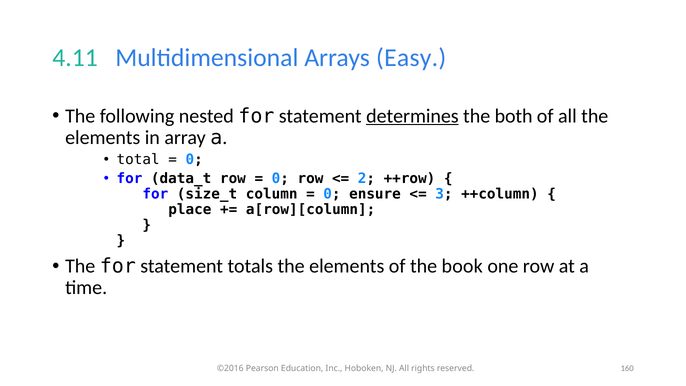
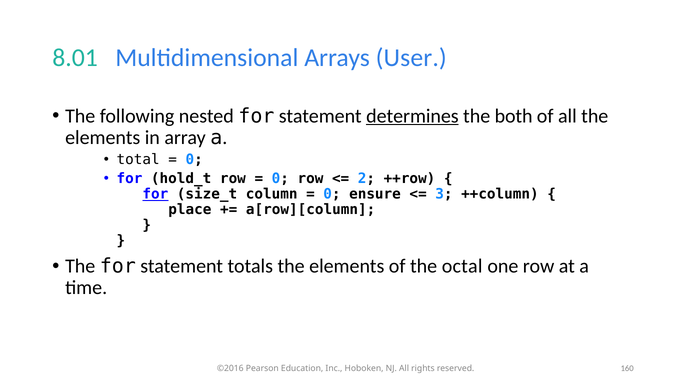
4.11: 4.11 -> 8.01 (75, 58)
Easy: Easy -> User (411, 58)
data_t: data_t -> hold_t (181, 179)
for underline: none -> present (155, 194)
book: book -> octal (462, 266)
